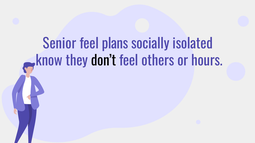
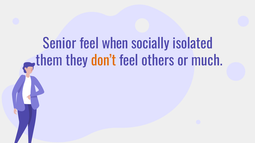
plans: plans -> when (115, 44)
know: know -> them (49, 61)
don’t colour: black -> orange (104, 61)
hours: hours -> much (207, 61)
